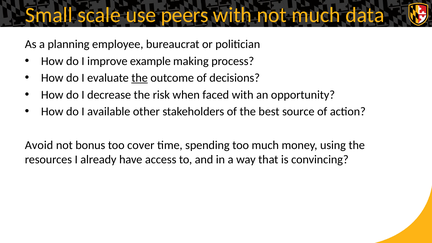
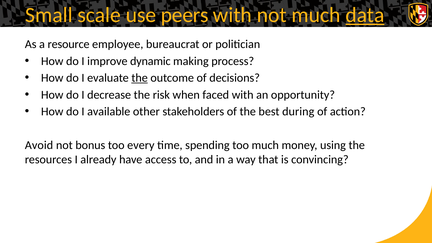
data underline: none -> present (365, 15)
planning: planning -> resource (69, 44)
example: example -> dynamic (150, 61)
source: source -> during (298, 112)
cover: cover -> every (141, 145)
